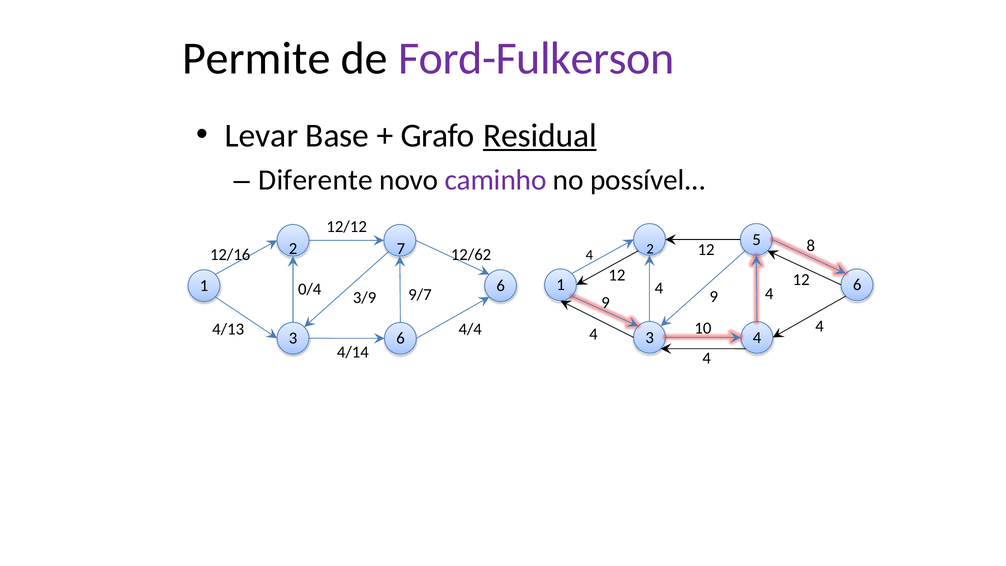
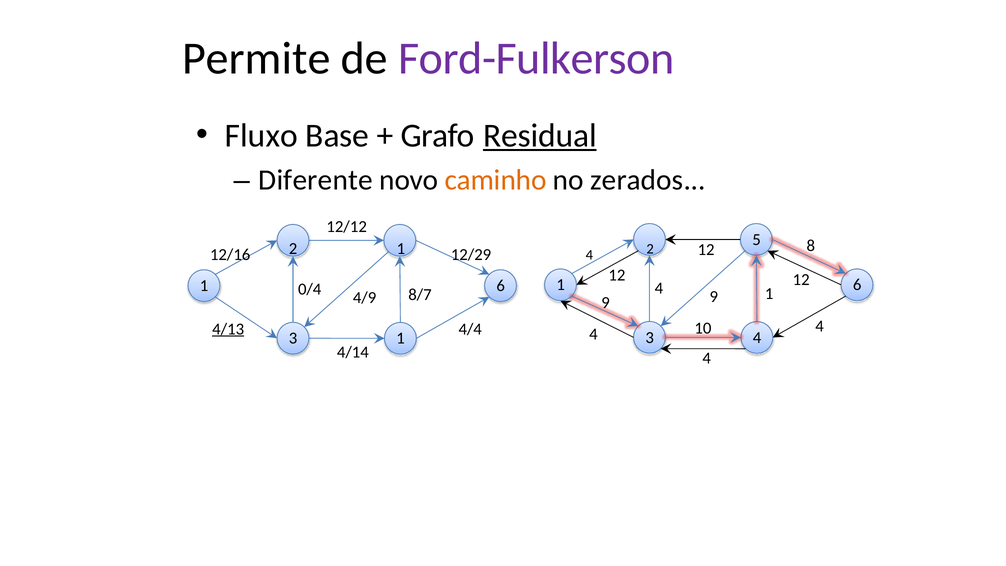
Levar: Levar -> Fluxo (261, 135)
caminho colour: purple -> orange (496, 180)
possível: possível -> zerados (648, 180)
2 7: 7 -> 1 (401, 249)
12/62: 12/62 -> 12/29 (471, 255)
4: 4 -> 1 (769, 294)
9/7: 9/7 -> 8/7 (420, 295)
3/9: 3/9 -> 4/9 (365, 298)
4/13 underline: none -> present (228, 329)
3 6: 6 -> 1 (400, 338)
